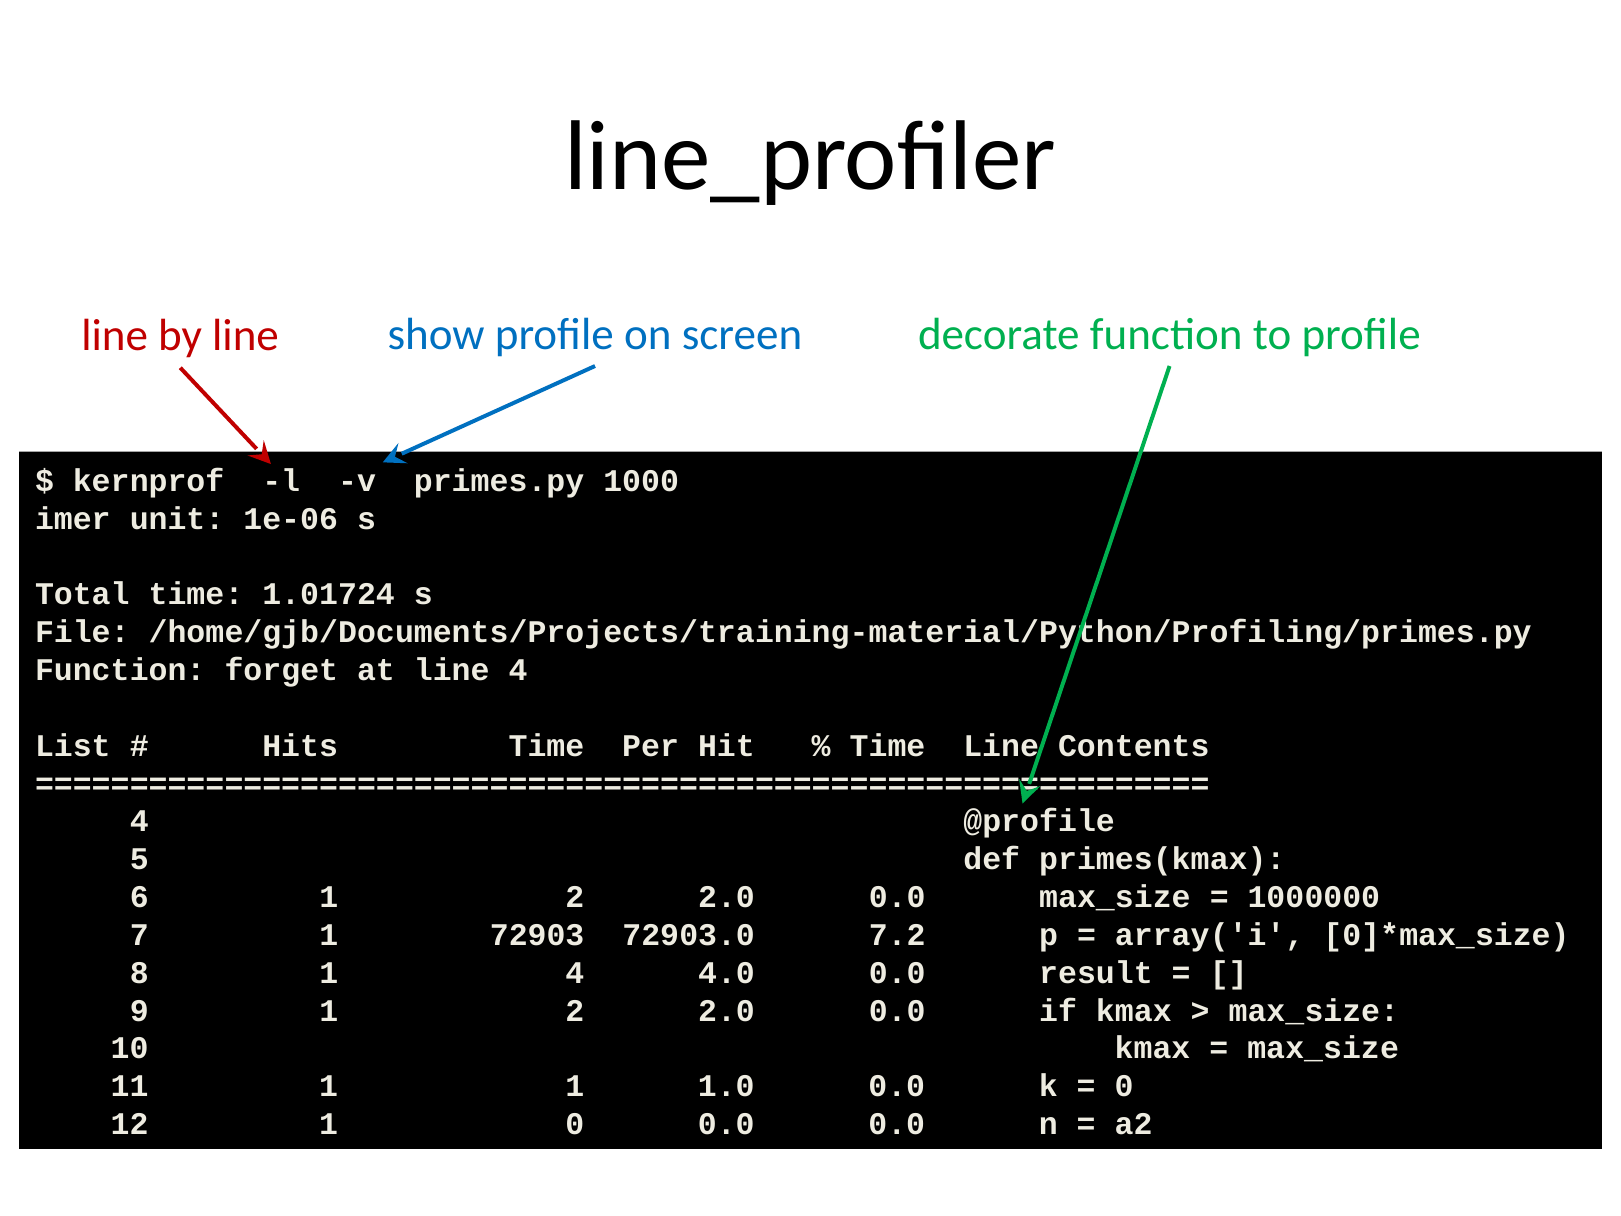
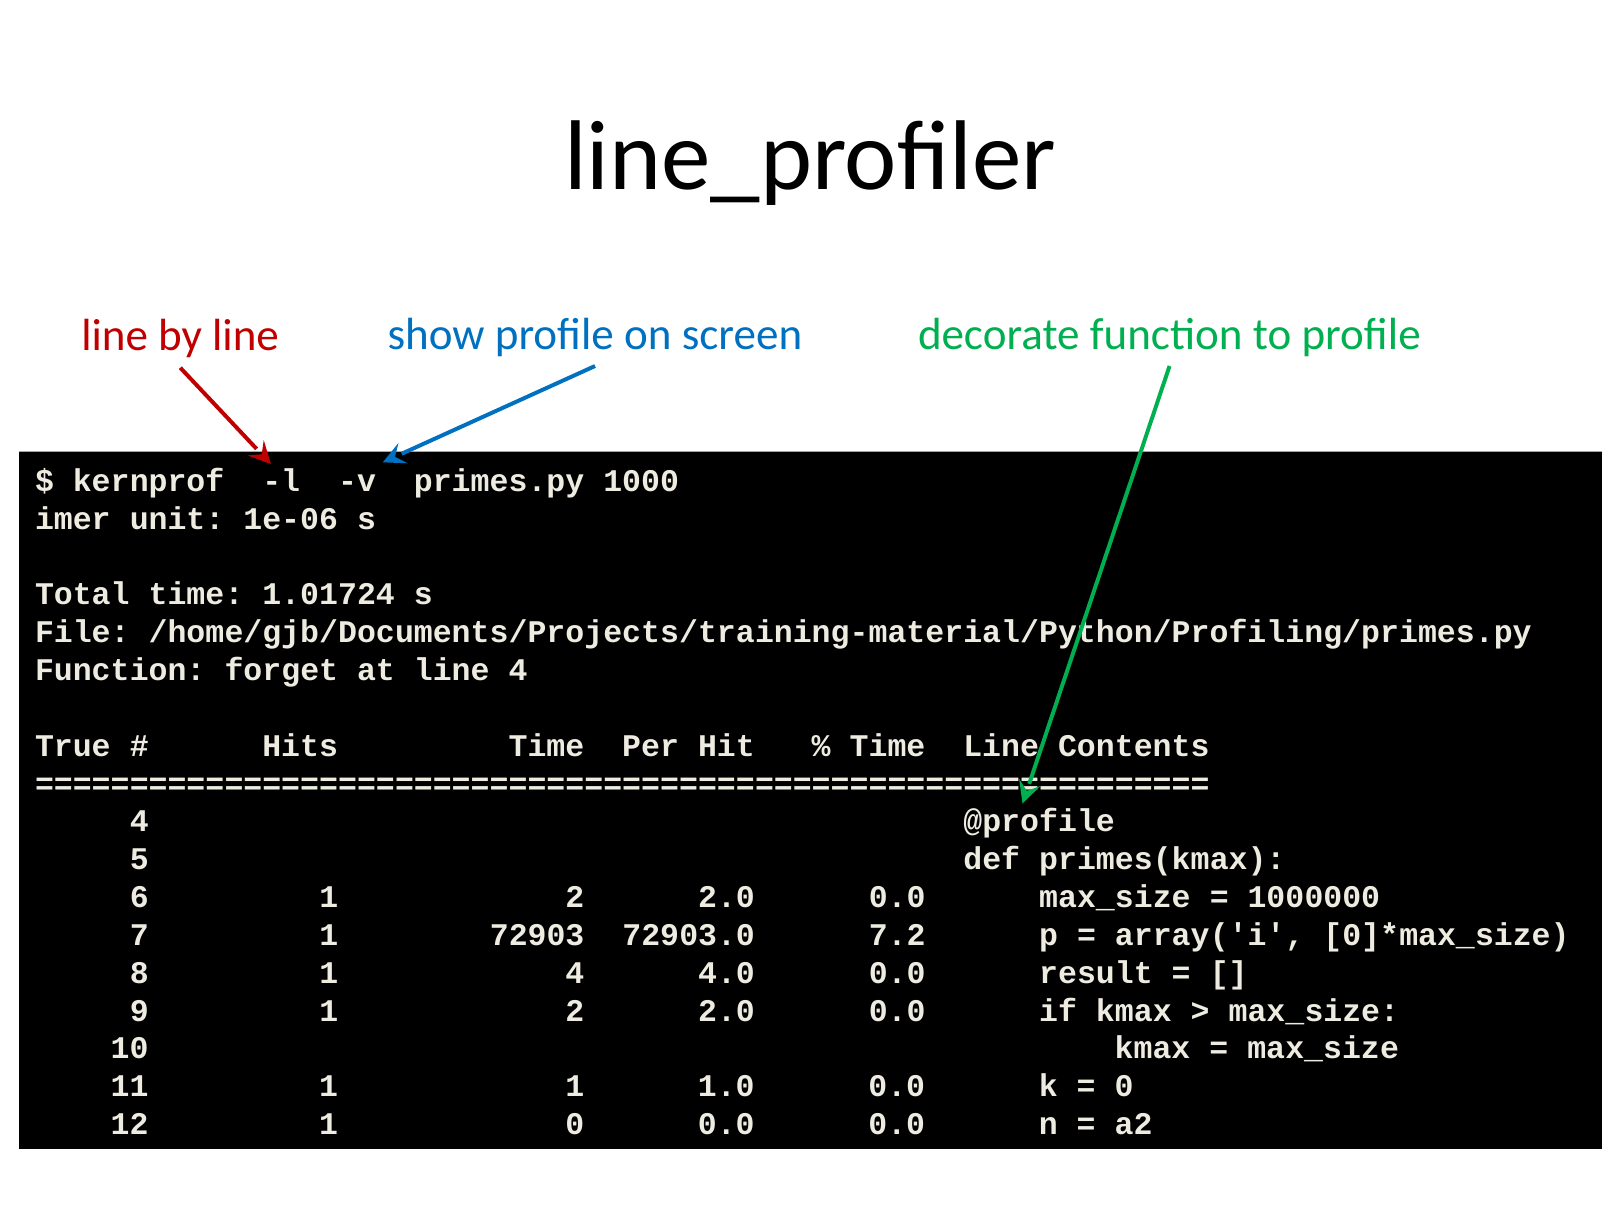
List: List -> True (73, 746)
